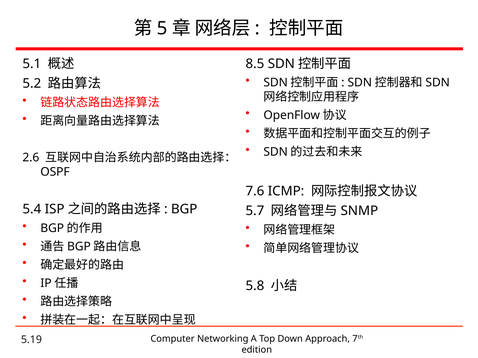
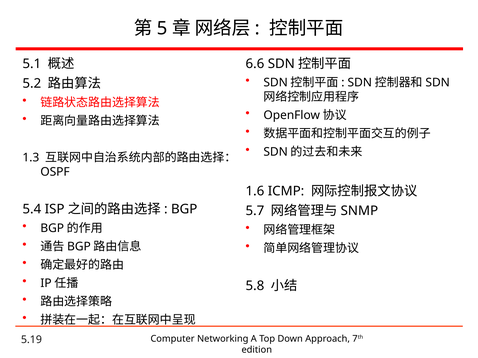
8.5: 8.5 -> 6.6 (255, 64)
2.6: 2.6 -> 1.3 (31, 158)
7.6: 7.6 -> 1.6 (255, 191)
